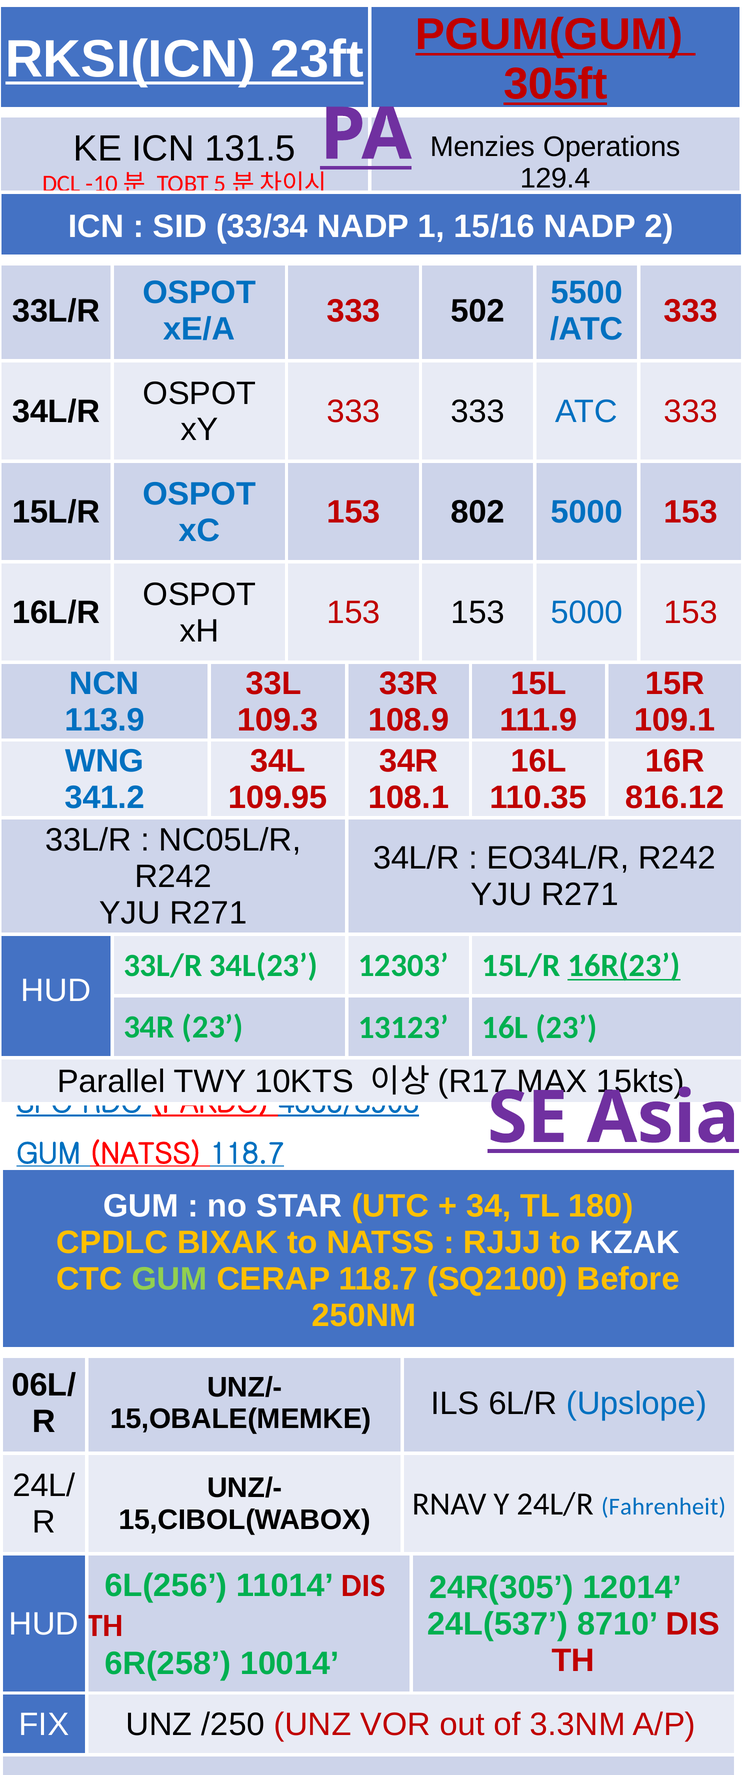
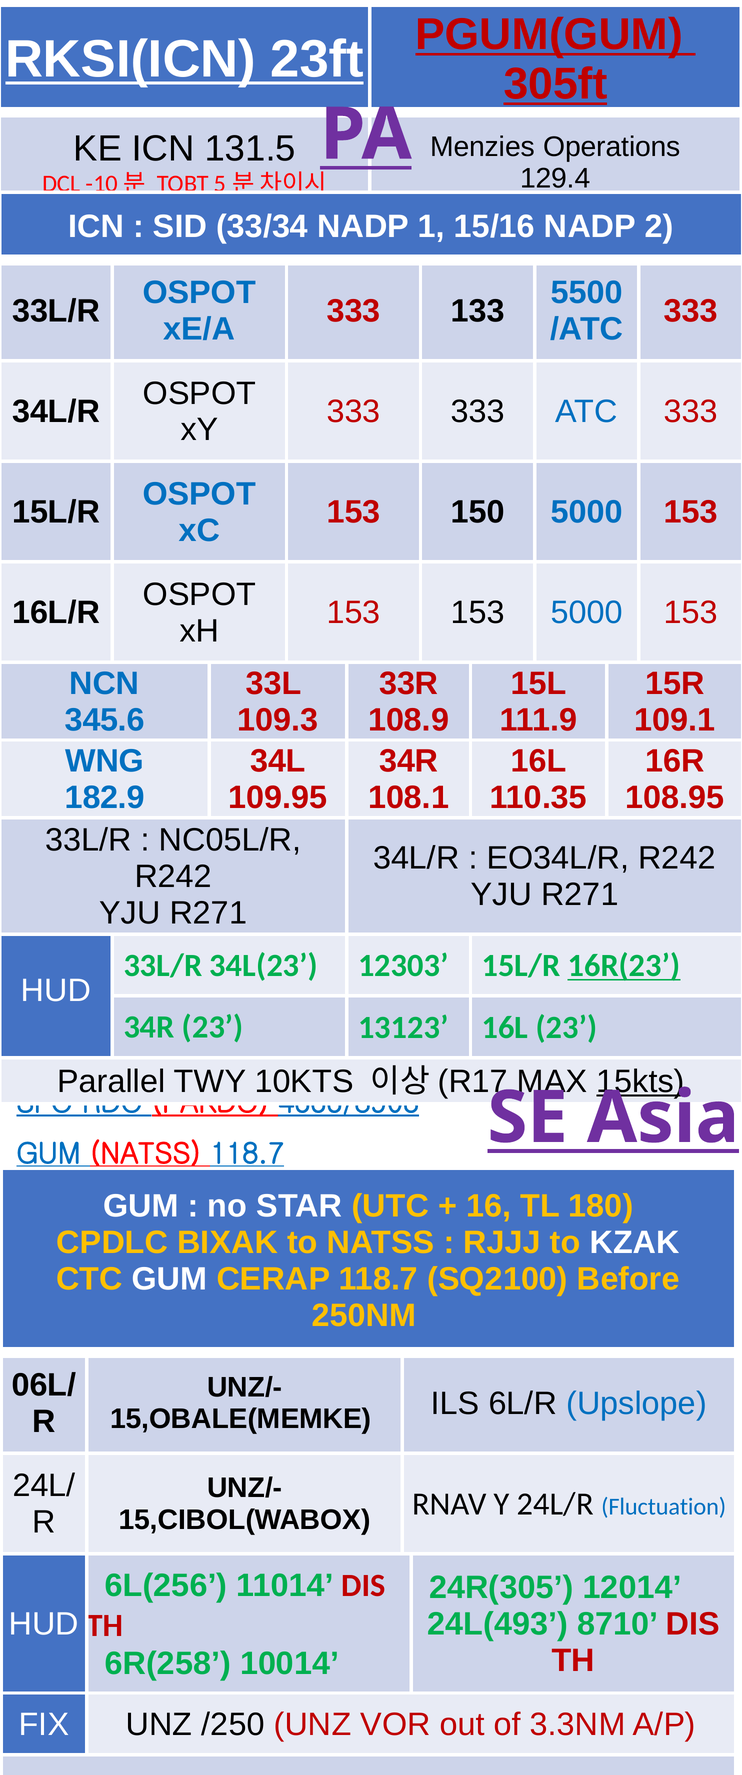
502: 502 -> 133 (478, 311)
802: 802 -> 150 (478, 512)
113.9: 113.9 -> 345.6 (105, 720)
341.2: 341.2 -> 182.9 (105, 798)
816.12: 816.12 -> 108.95 (675, 798)
15kts underline: none -> present (641, 1082)
34: 34 -> 16 (489, 1207)
GUM colour: light green -> white (170, 1279)
Fahrenheit: Fahrenheit -> Fluctuation (664, 1507)
24L(537: 24L(537 -> 24L(493 (498, 1624)
